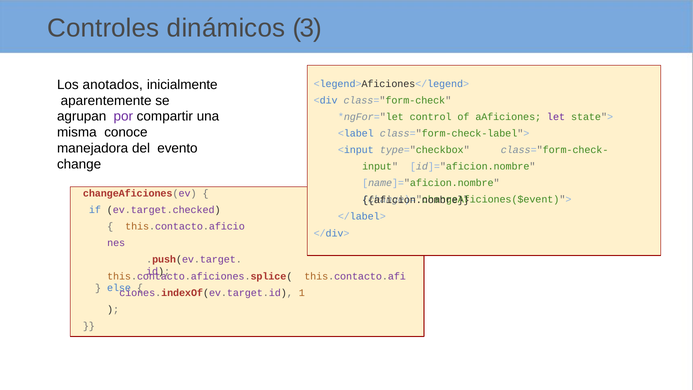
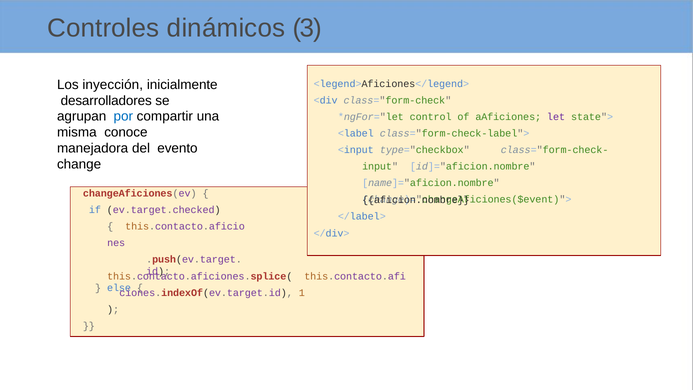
anotados: anotados -> inyección (113, 85)
aparentemente: aparentemente -> desarrolladores (106, 101)
por colour: purple -> blue (123, 116)
